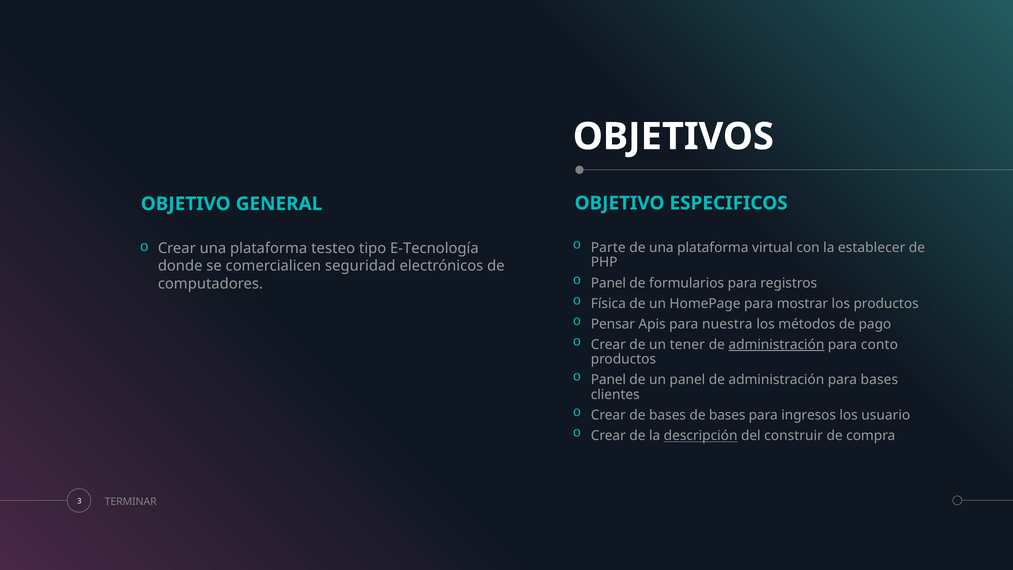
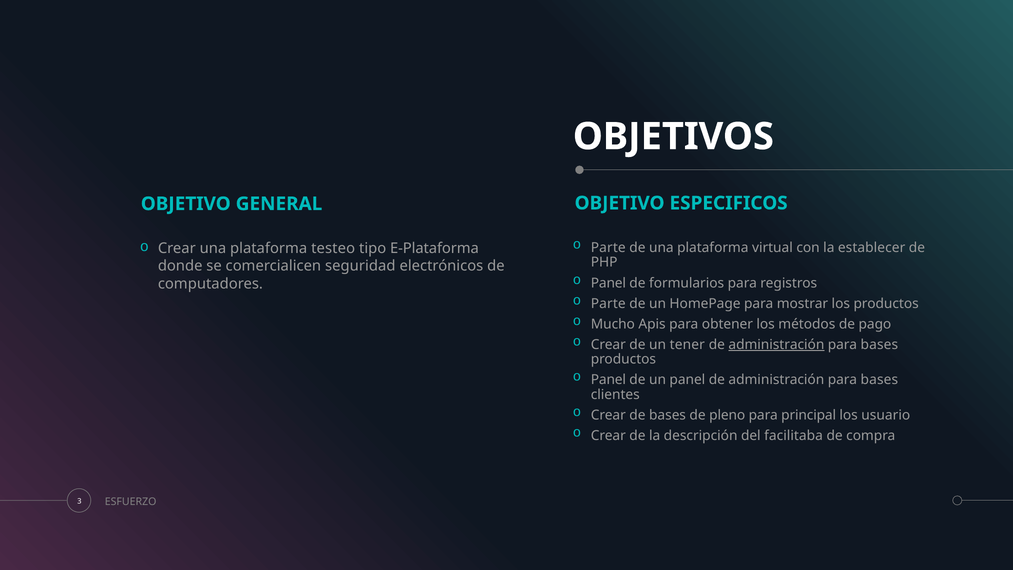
E-Tecnología: E-Tecnología -> E-Plataforma (434, 248)
Física: Física -> Parte (608, 303)
Pensar: Pensar -> Mucho (613, 324)
nuestra: nuestra -> obtener (727, 324)
conto: conto -> bases (879, 344)
bases de bases: bases -> pleno (727, 415)
ingresos: ingresos -> principal (809, 415)
descripción underline: present -> none (701, 436)
construir: construir -> facilitaba (794, 436)
TERMINAR: TERMINAR -> ESFUERZO (131, 502)
